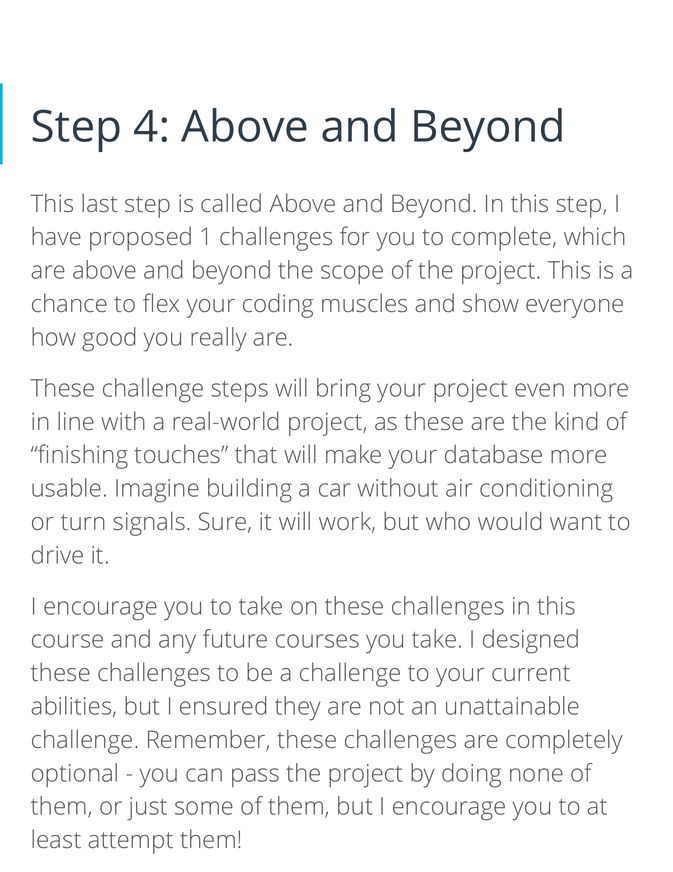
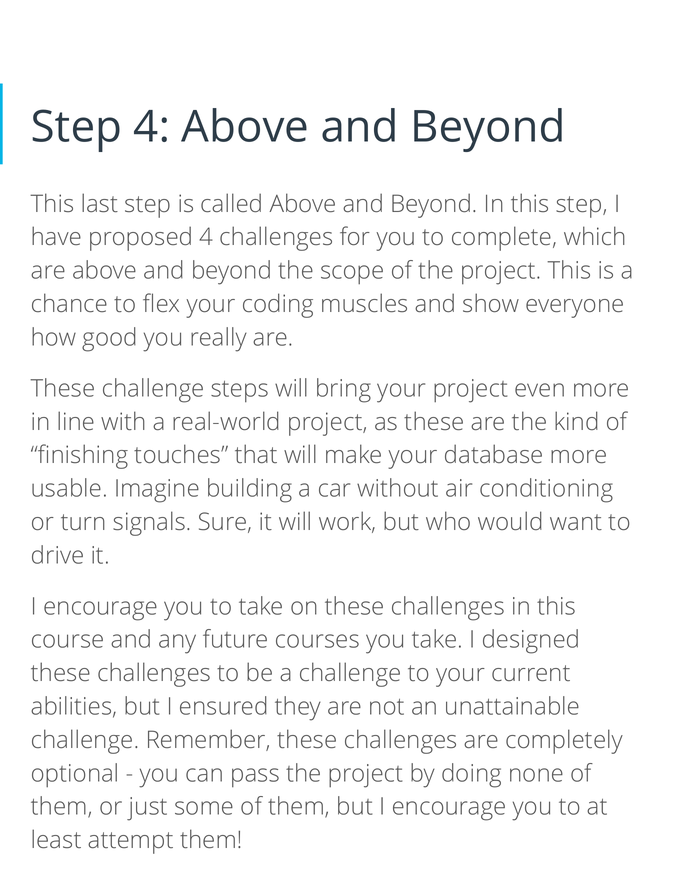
proposed 1: 1 -> 4 (206, 237)
